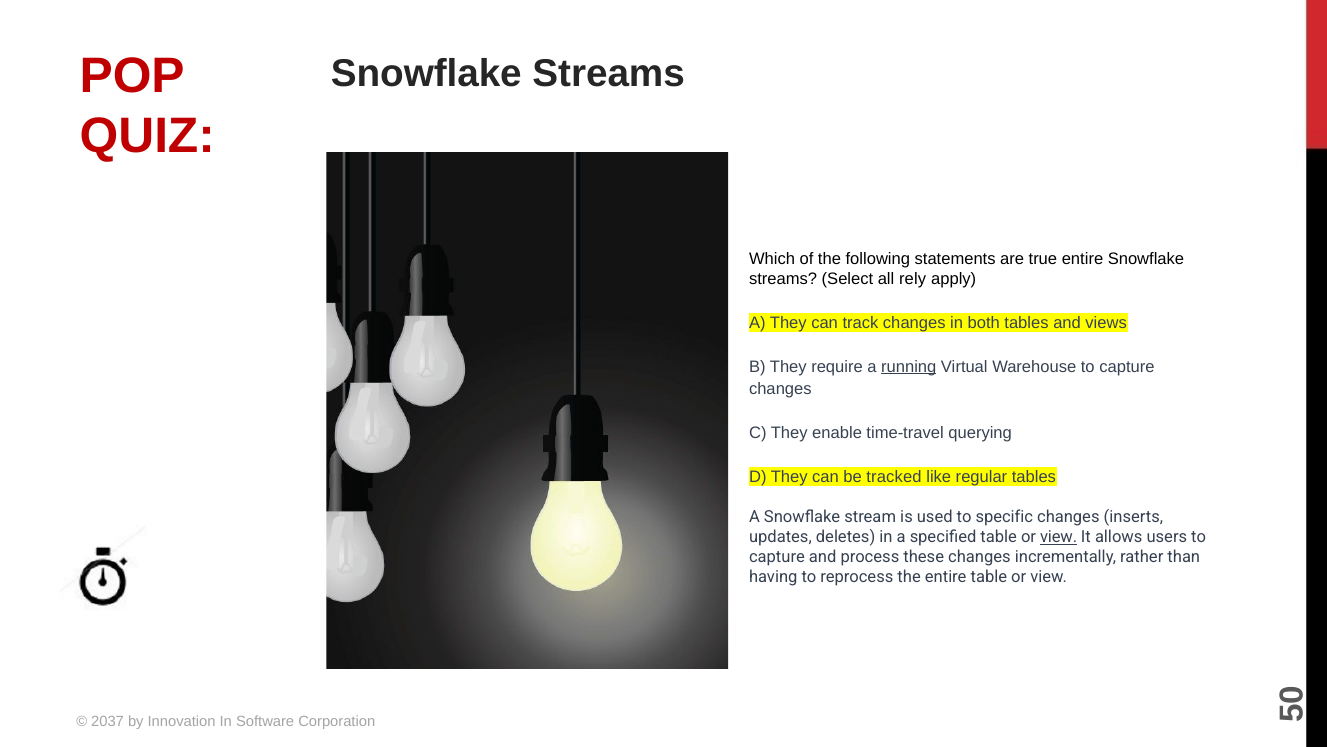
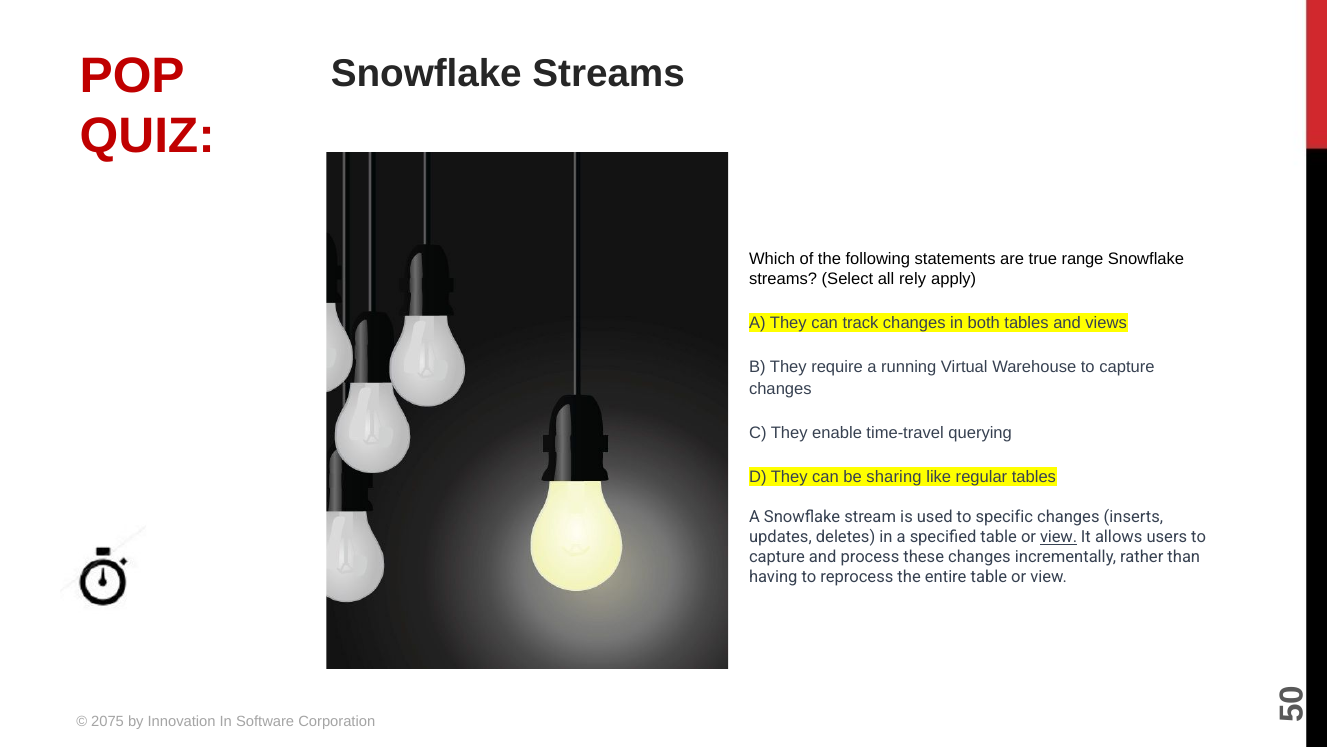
true entire: entire -> range (1083, 259)
running underline: present -> none (909, 366)
tracked: tracked -> sharing (894, 476)
2037: 2037 -> 2075 (108, 722)
